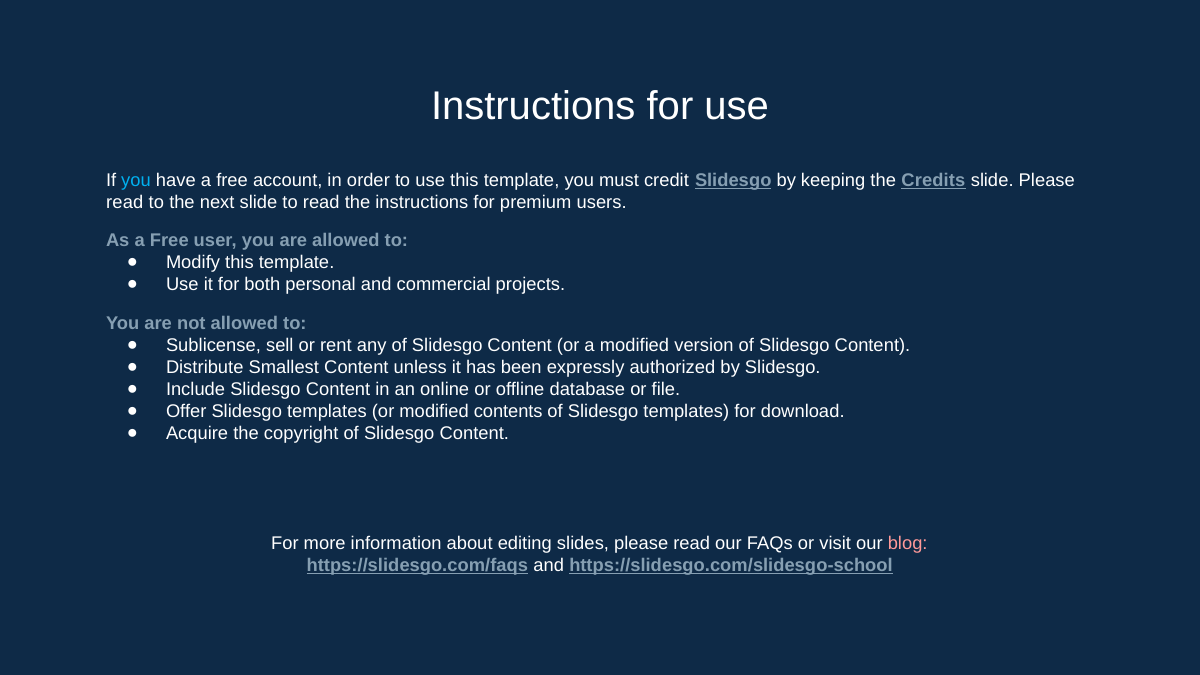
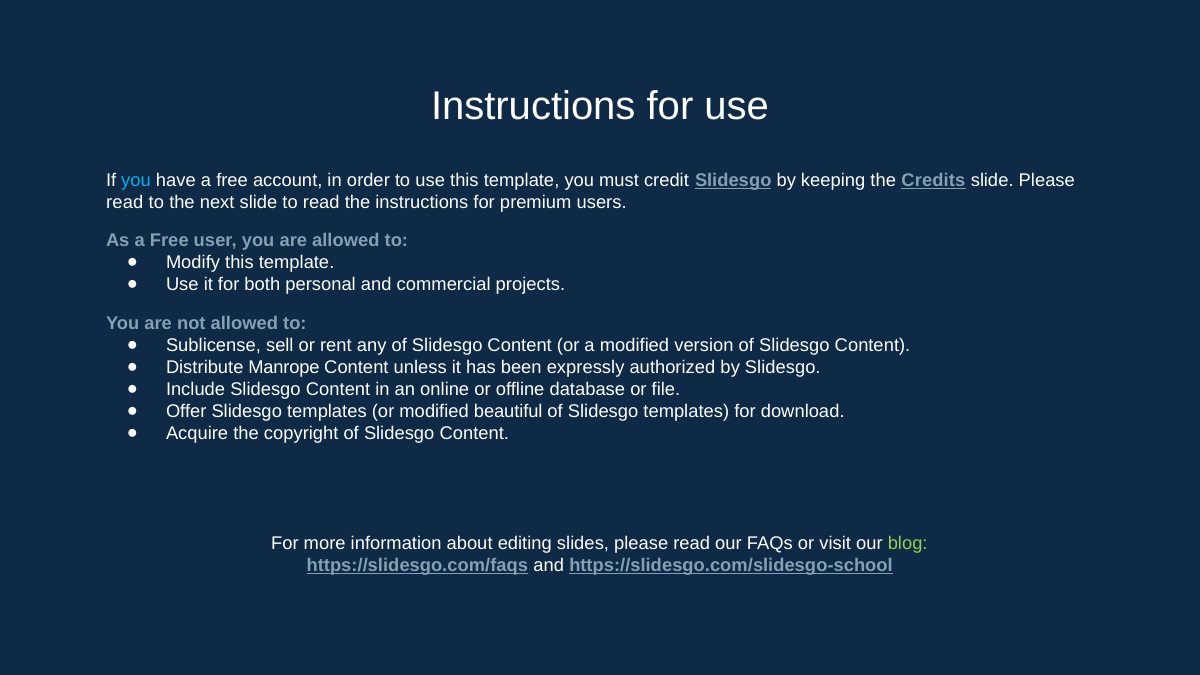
Smallest: Smallest -> Manrope (284, 368)
contents: contents -> beautiful (508, 412)
blog colour: pink -> light green (908, 544)
